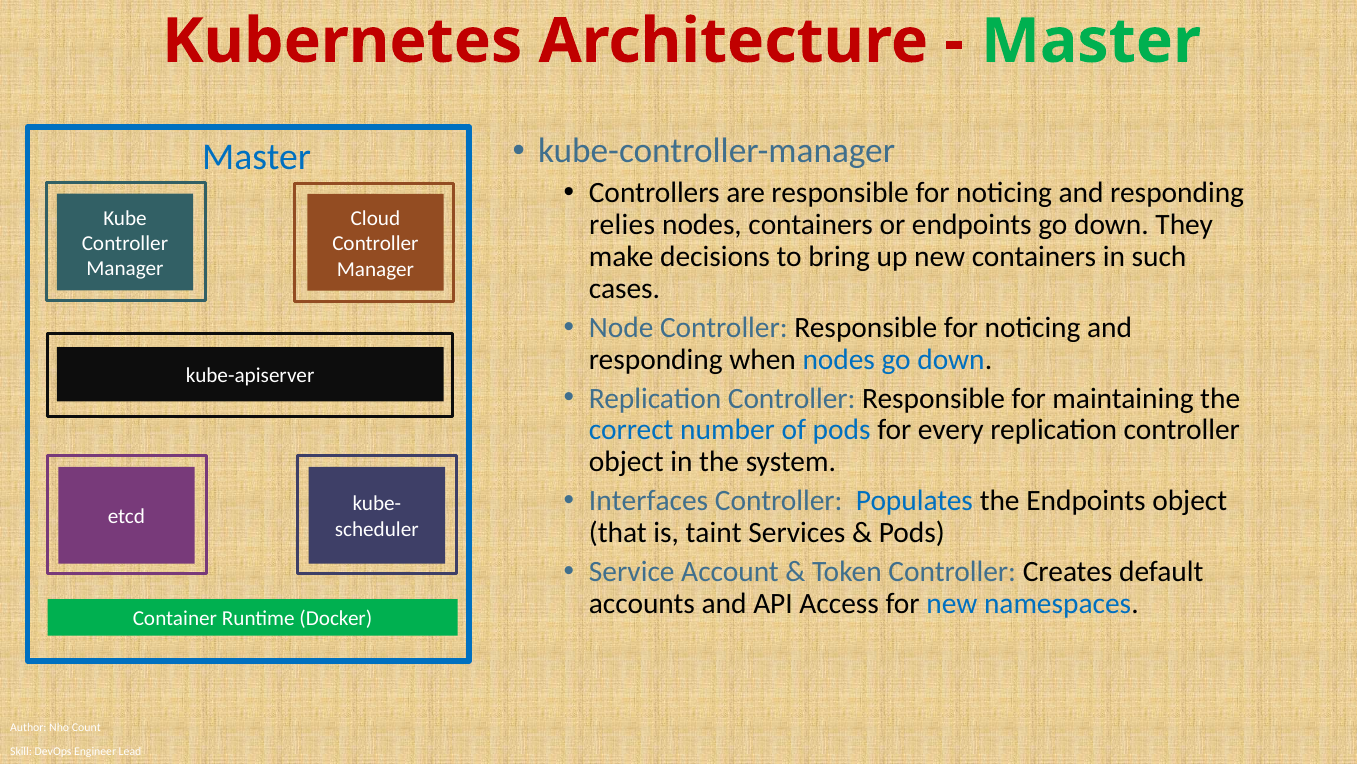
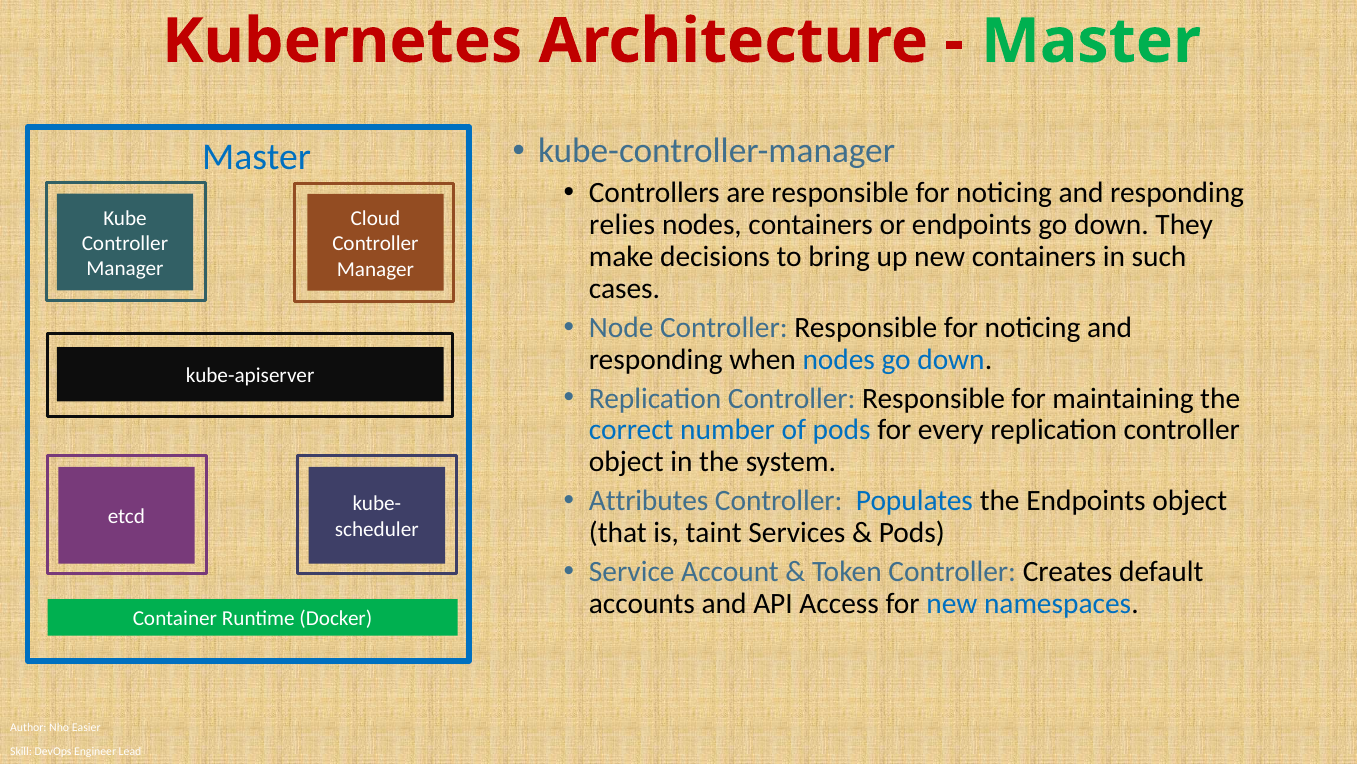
Interfaces: Interfaces -> Attributes (649, 500)
Count: Count -> Easier (86, 727)
